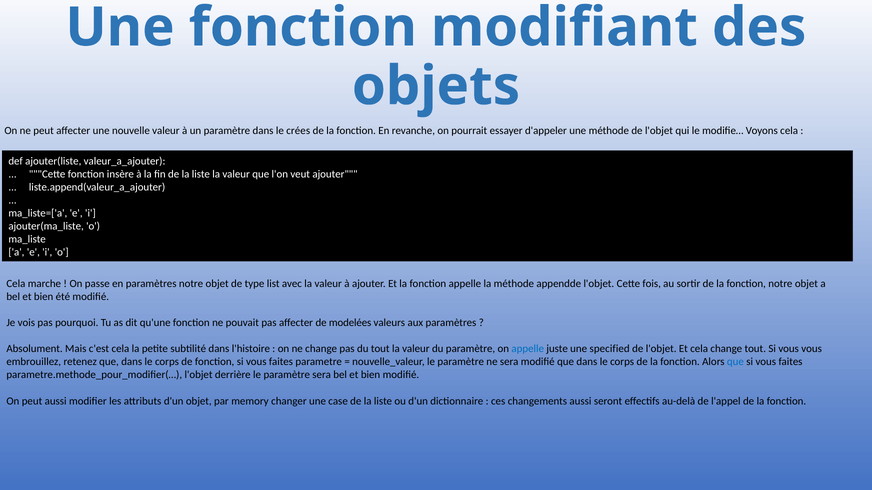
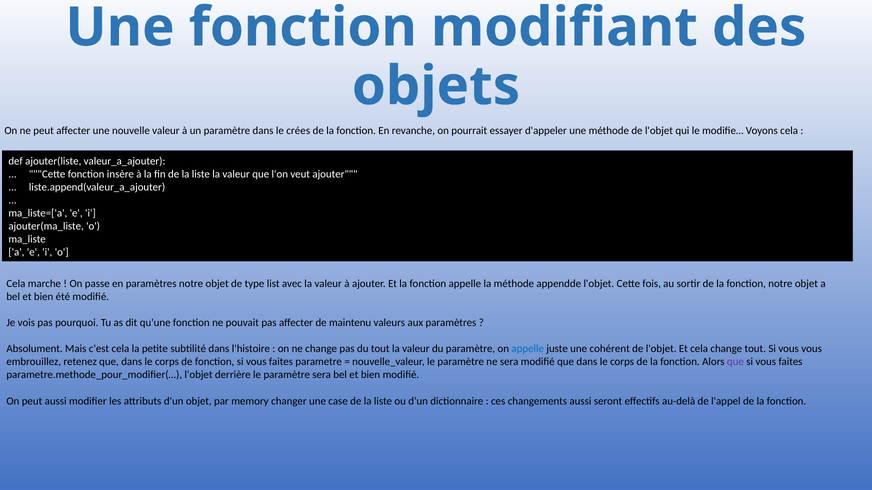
modelées: modelées -> maintenu (350, 323)
specified: specified -> cohérent (610, 349)
que colour: blue -> purple (735, 362)
